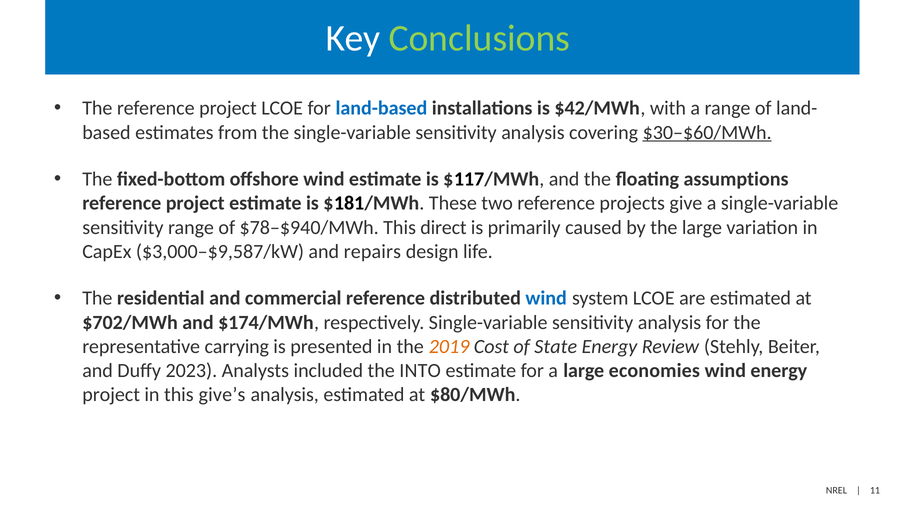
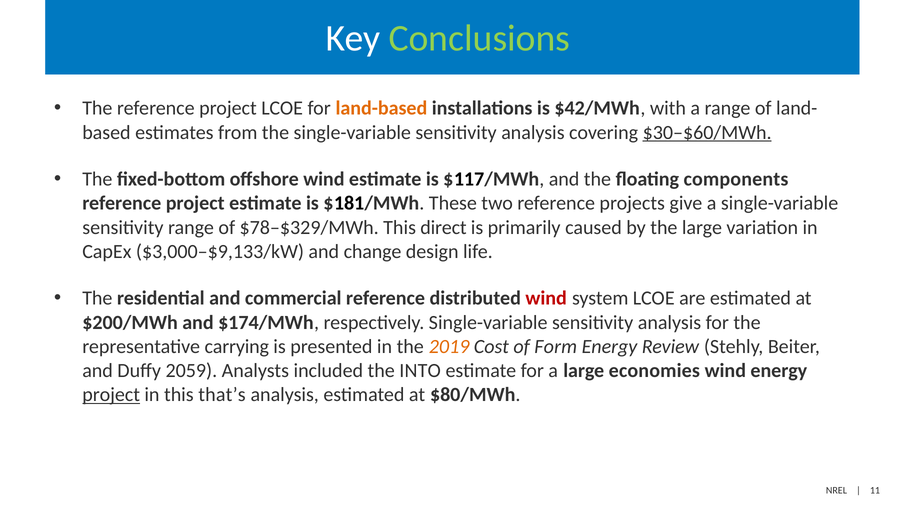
land-based colour: blue -> orange (381, 108)
assumptions: assumptions -> components (736, 179)
$78–$940/MWh: $78–$940/MWh -> $78–$329/MWh (309, 227)
$3,000–$9,587/kW: $3,000–$9,587/kW -> $3,000–$9,133/kW (220, 251)
repairs: repairs -> change (373, 251)
wind colour: blue -> red (546, 298)
$702/MWh: $702/MWh -> $200/MWh (130, 322)
State: State -> Form (556, 346)
2023: 2023 -> 2059 (191, 370)
project underline: none -> present (111, 394)
give’s: give’s -> that’s (222, 394)
